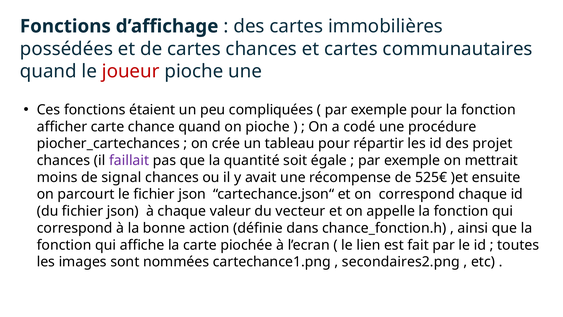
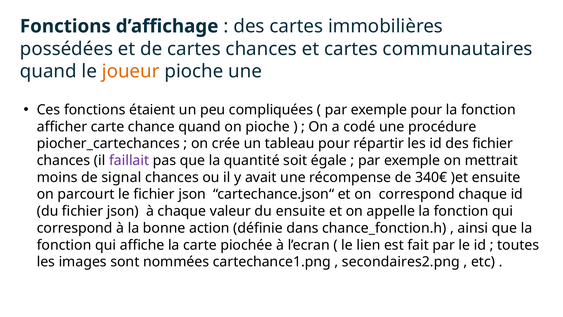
joueur colour: red -> orange (131, 71)
des projet: projet -> fichier (493, 143)
525€: 525€ -> 340€ (431, 177)
du vecteur: vecteur -> ensuite (300, 211)
